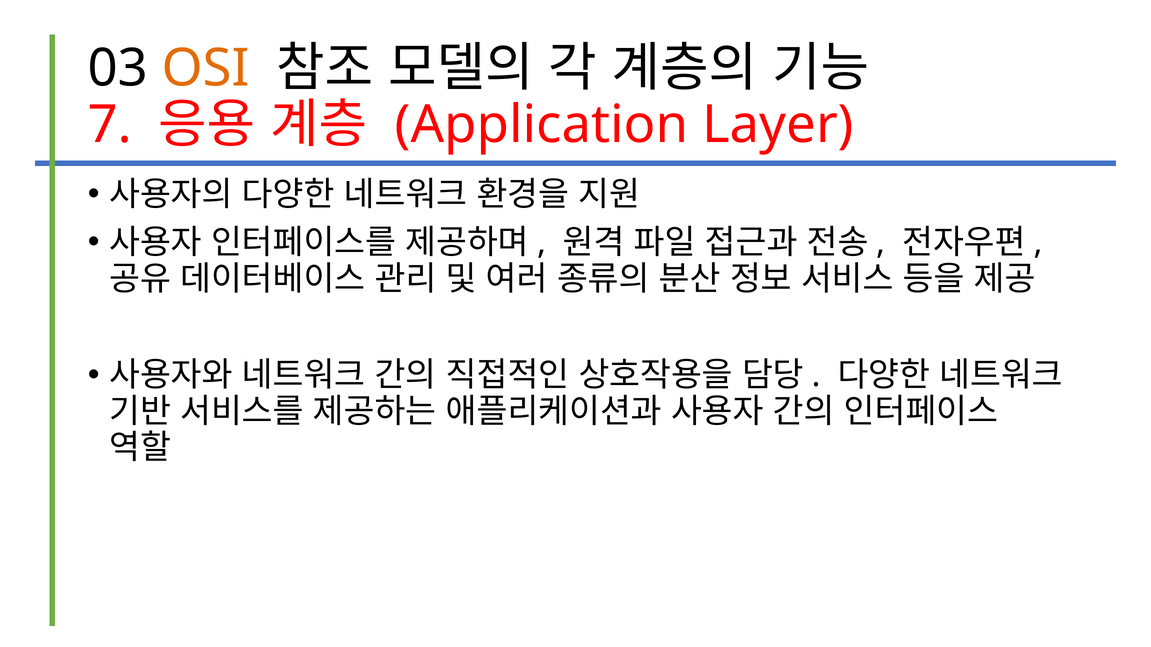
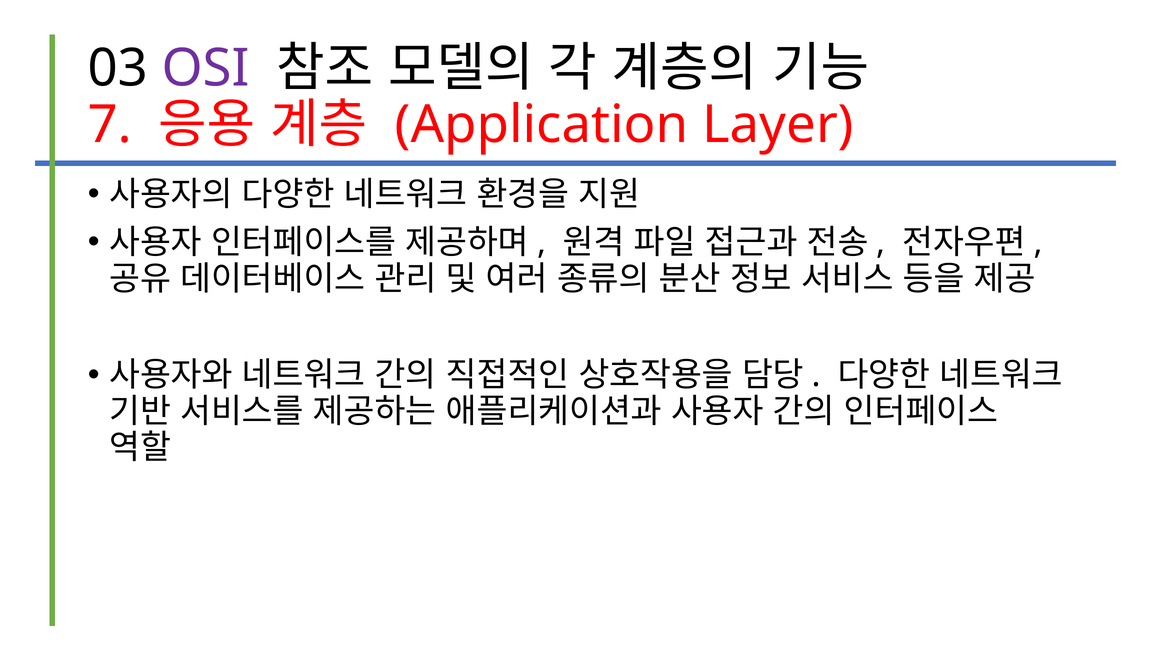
OSI colour: orange -> purple (206, 68)
